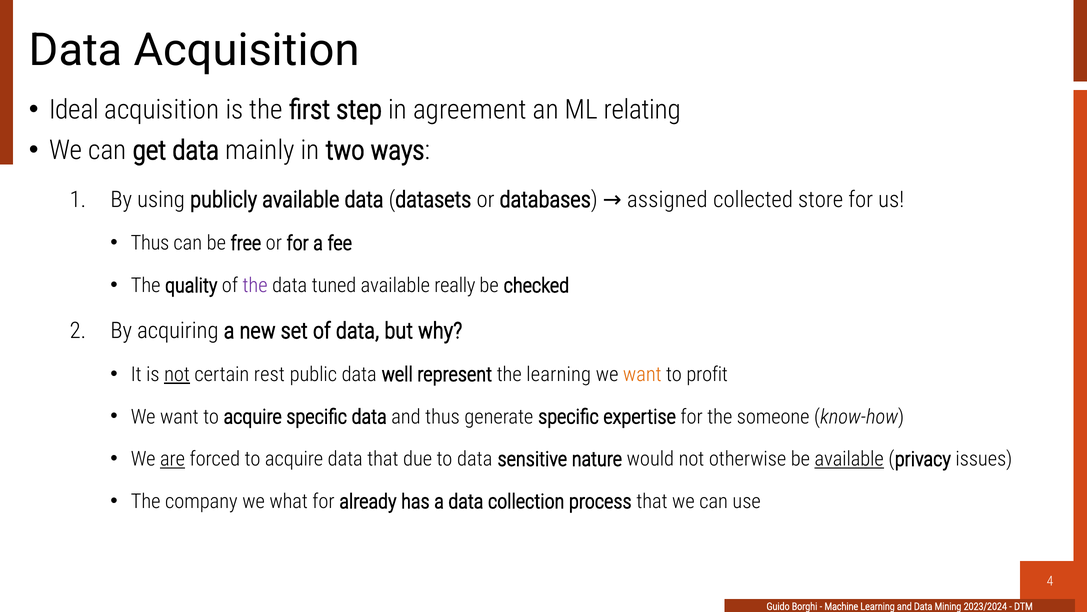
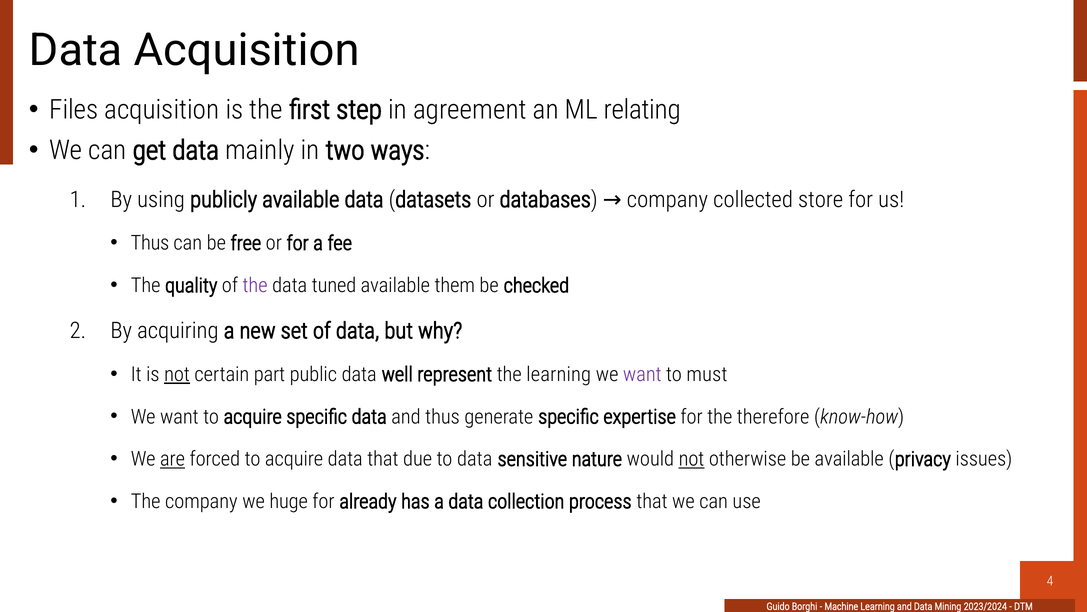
Ideal: Ideal -> Files (74, 110)
databases assigned: assigned -> company (667, 199)
really: really -> them (455, 285)
rest: rest -> part (269, 374)
want colour: orange -> purple (642, 374)
profit: profit -> must (707, 374)
someone: someone -> therefore (773, 416)
not underline: none -> present (691, 459)
available underline: present -> none (849, 459)
what: what -> huge (289, 501)
